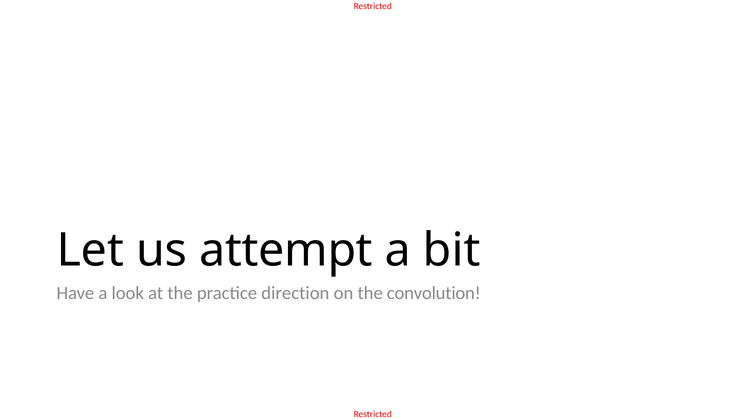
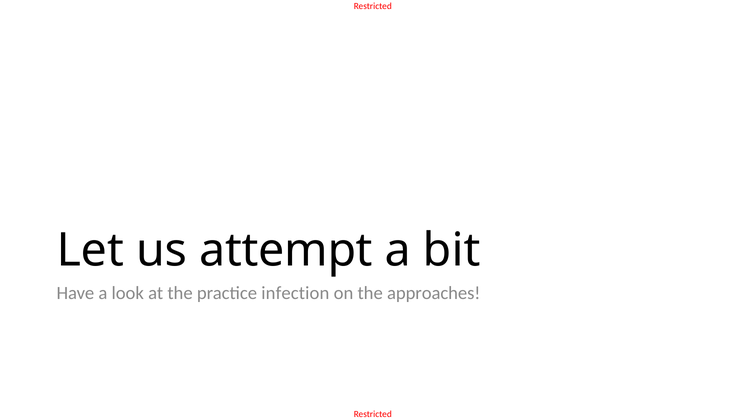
direction: direction -> infection (295, 294)
convolution: convolution -> approaches (434, 294)
